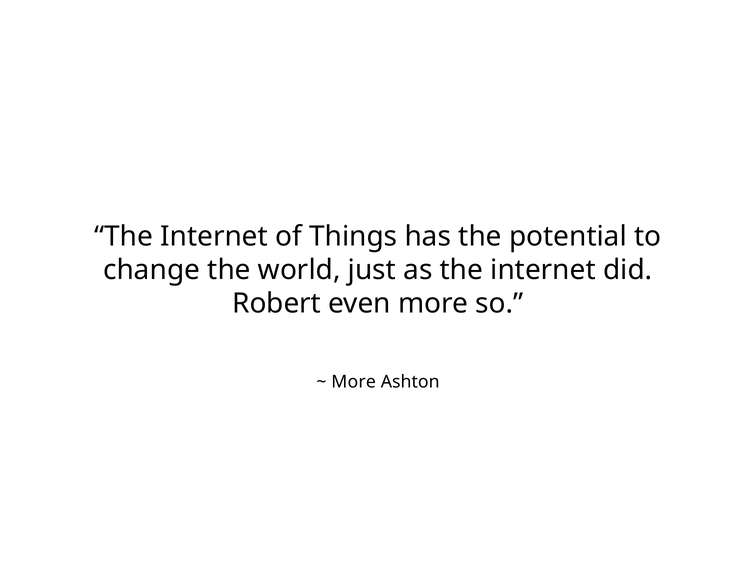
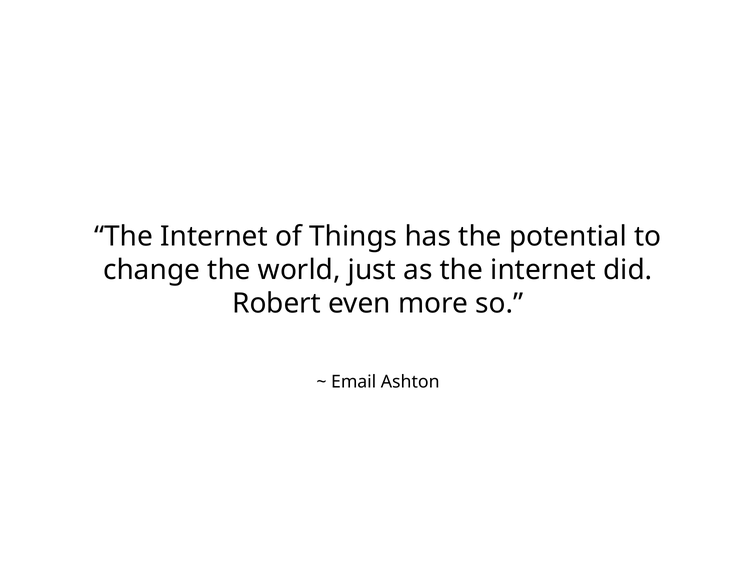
More: More -> Email (354, 382)
